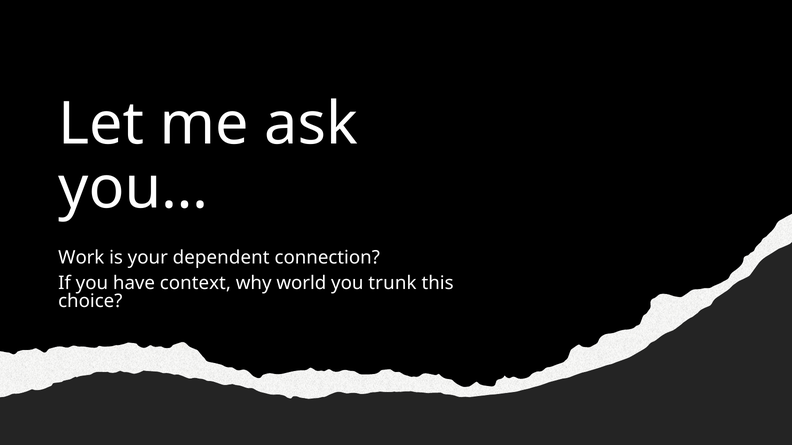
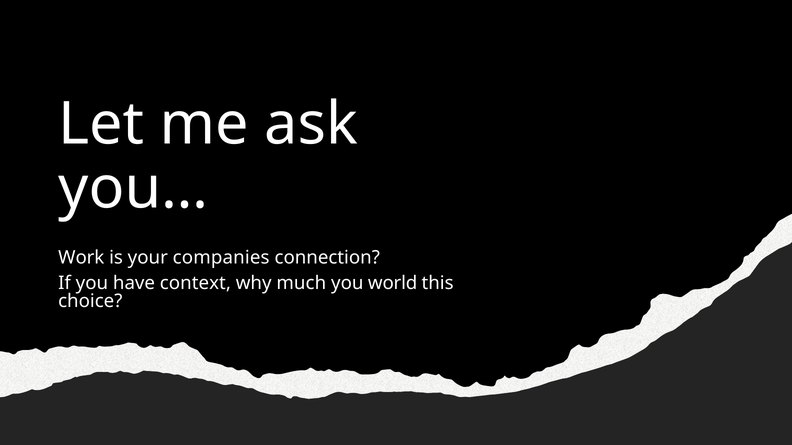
dependent: dependent -> companies (221, 258)
world: world -> much (301, 283)
trunk: trunk -> world (393, 283)
